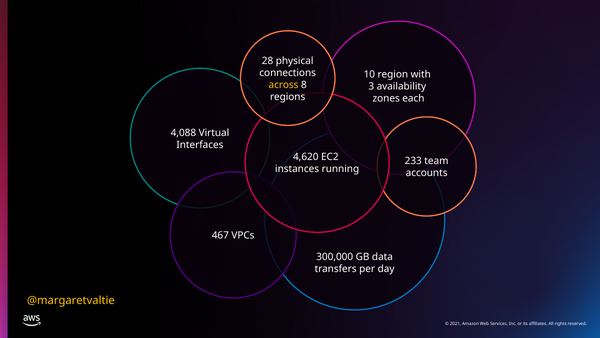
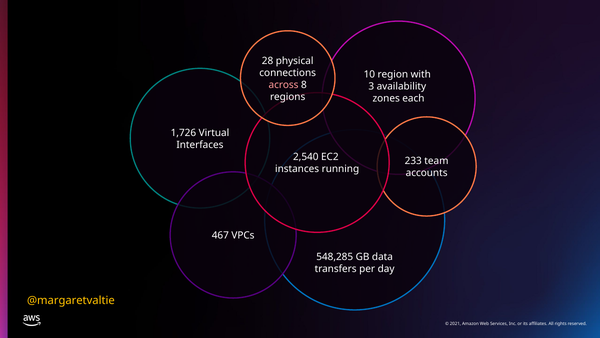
across colour: yellow -> pink (284, 85)
4,088: 4,088 -> 1,726 (183, 133)
4,620: 4,620 -> 2,540 (306, 157)
300,000: 300,000 -> 548,285 (335, 257)
